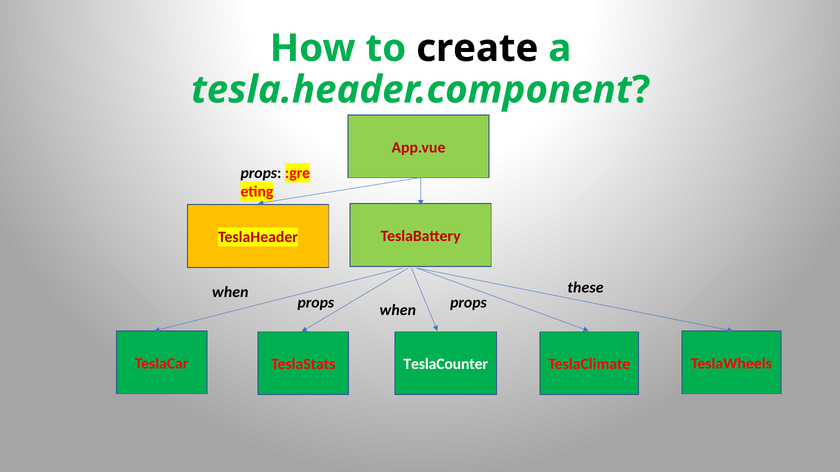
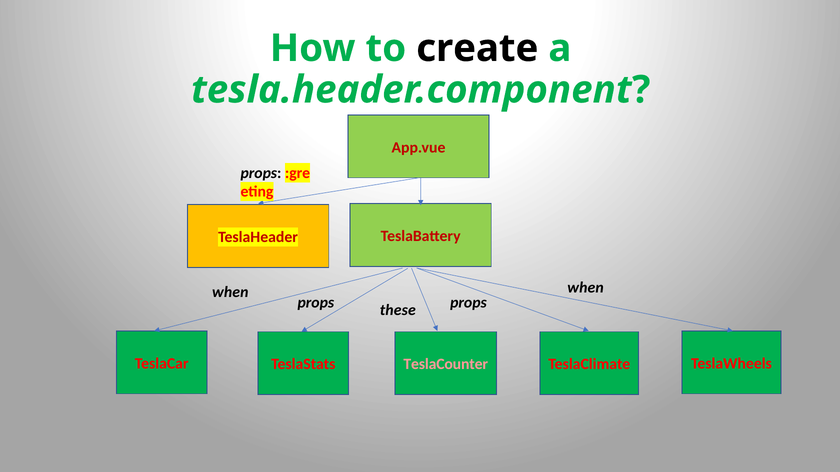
these: these -> when (586, 288)
props when: when -> these (398, 310)
TeslaCounter colour: white -> pink (446, 365)
